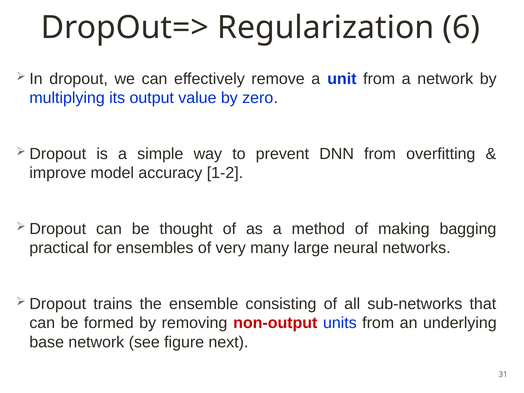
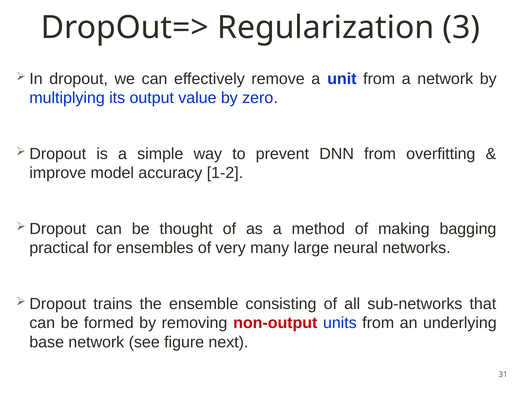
6: 6 -> 3 (461, 28)
